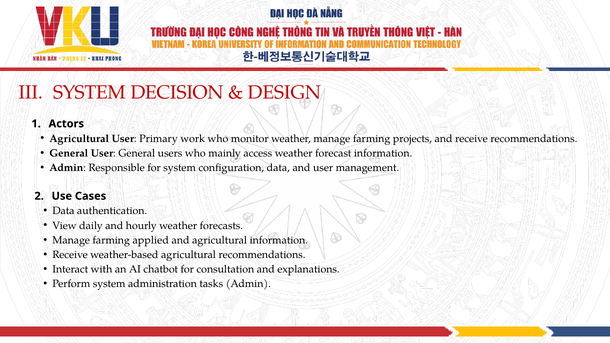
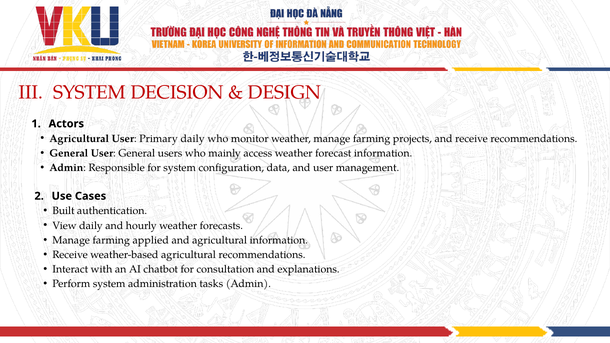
Primary work: work -> daily (193, 139)
Data: Data -> Built (63, 211)
